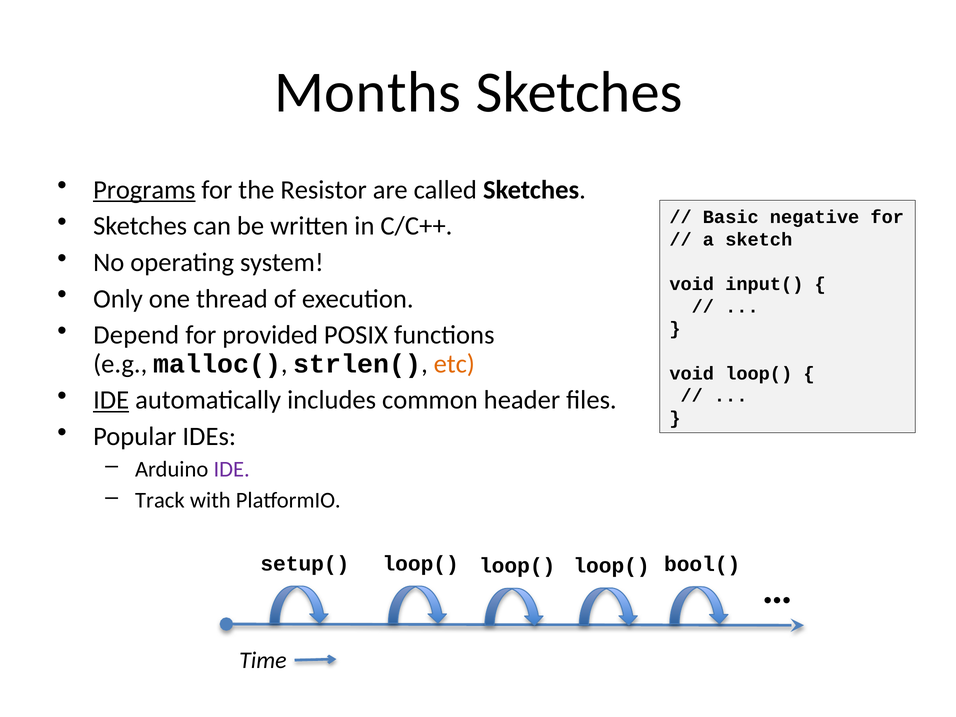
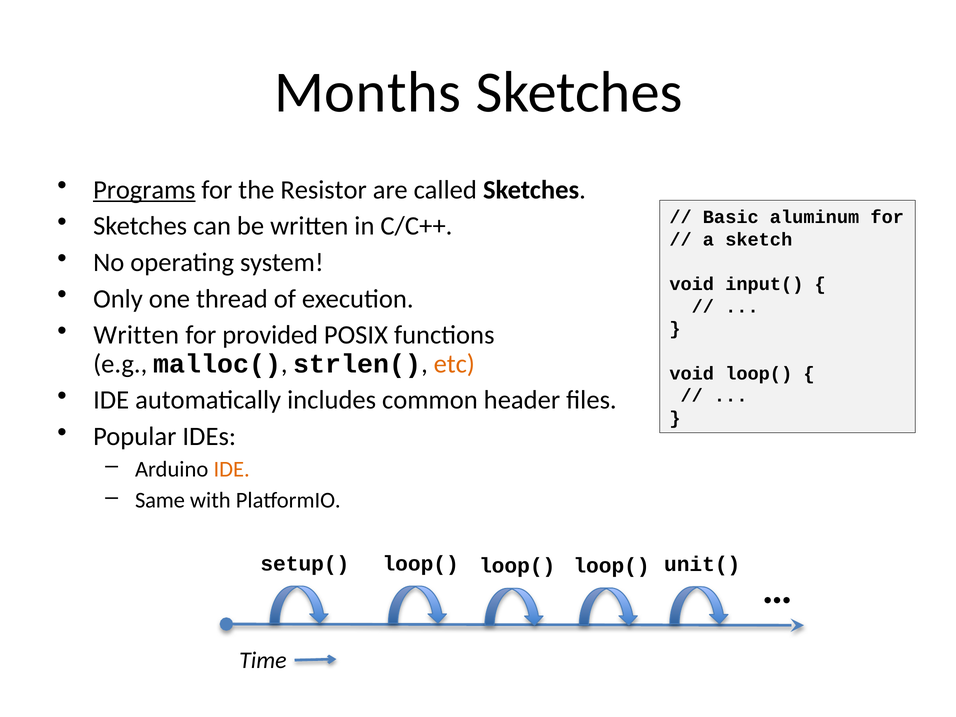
negative: negative -> aluminum (815, 217)
Depend: Depend -> Written (136, 335)
IDE underline: present -> none (111, 400)
IDE colour: purple -> orange (232, 469)
Track: Track -> Same (160, 500)
bool(: bool( -> unit( (702, 564)
